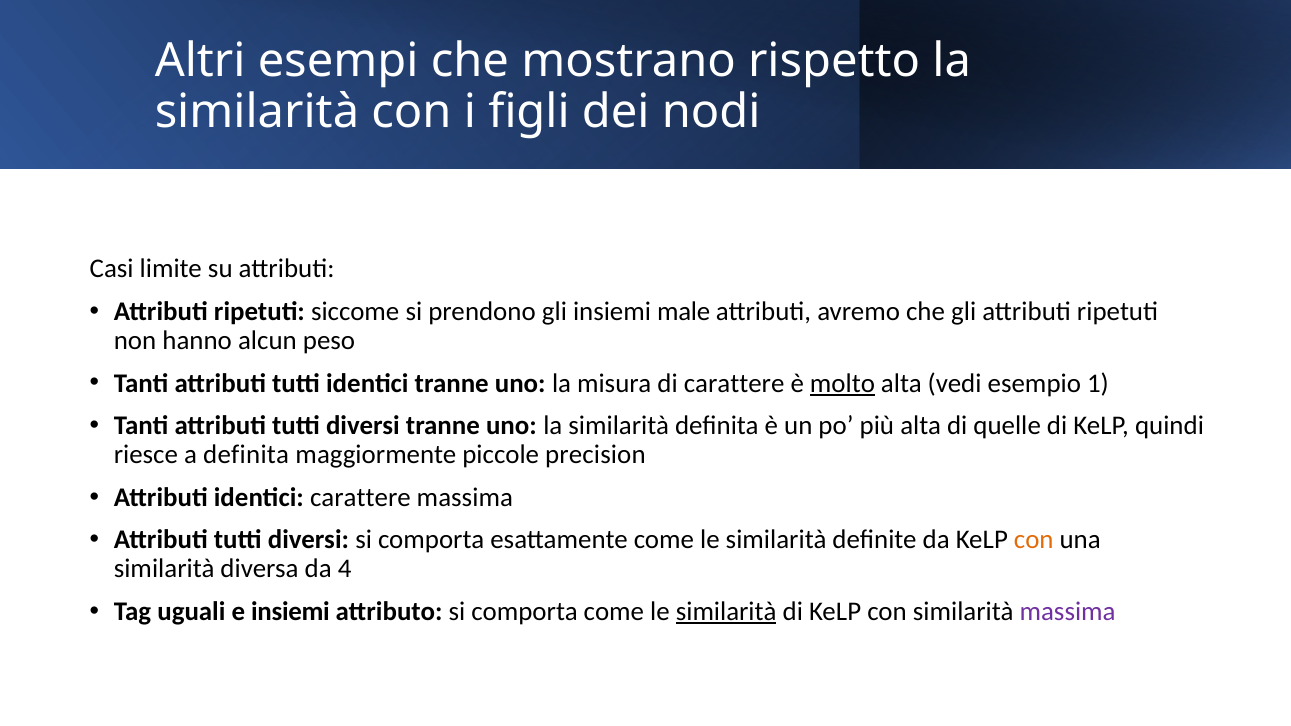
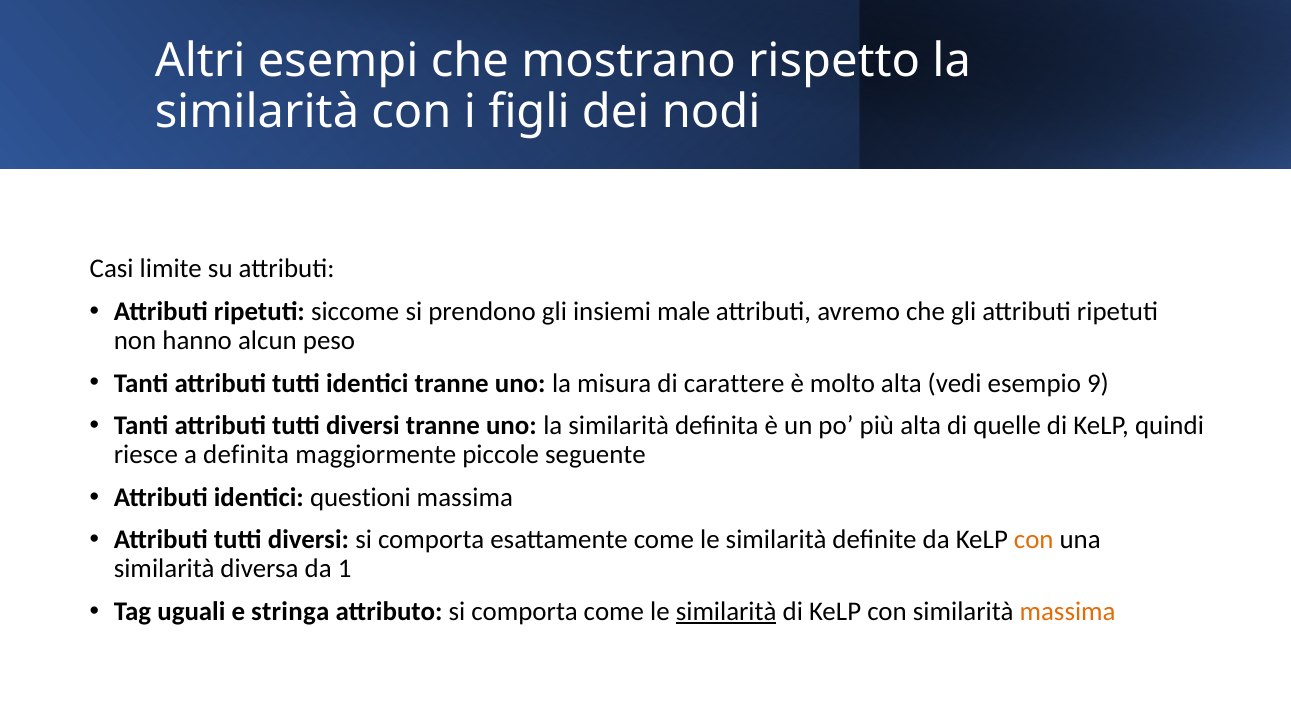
molto underline: present -> none (842, 383)
1: 1 -> 9 (1098, 383)
precision: precision -> seguente (595, 455)
identici carattere: carattere -> questioni (360, 497)
4: 4 -> 1 (345, 569)
e insiemi: insiemi -> stringa (290, 612)
massima colour: purple -> orange (1068, 612)
